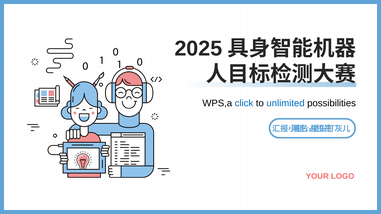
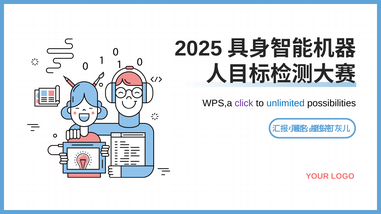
click colour: blue -> purple (244, 103)
